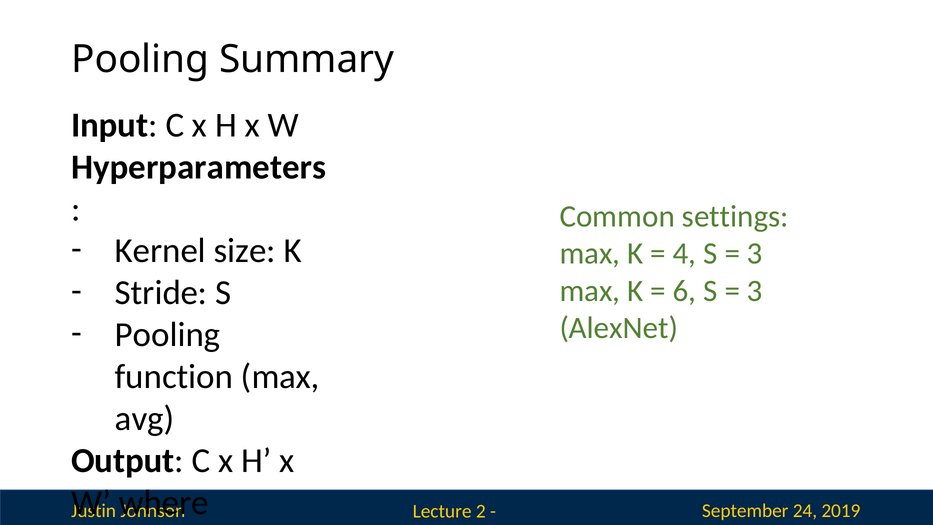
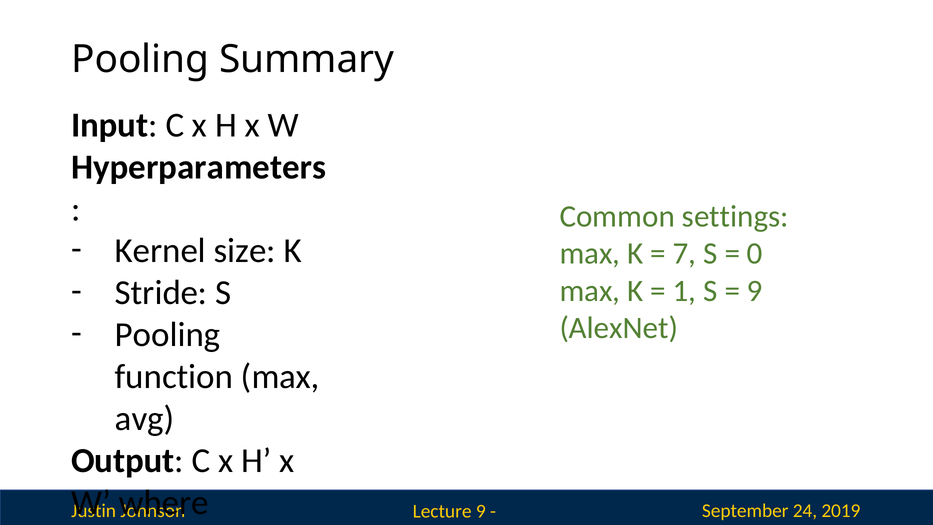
4: 4 -> 7 (685, 254)
3: 3 -> 0 (755, 254)
6: 6 -> 1 (685, 291)
3: 3 -> 9 (755, 291)
Lecture 2: 2 -> 9 (481, 511)
